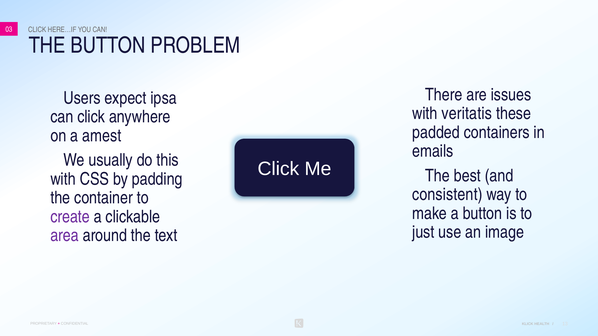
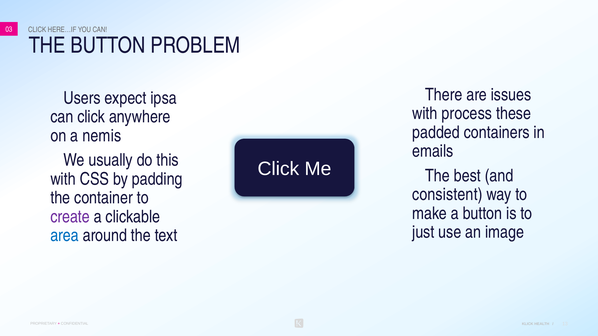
veritatis: veritatis -> process (467, 114)
amest: amest -> nemis (102, 136)
area colour: purple -> blue (65, 236)
